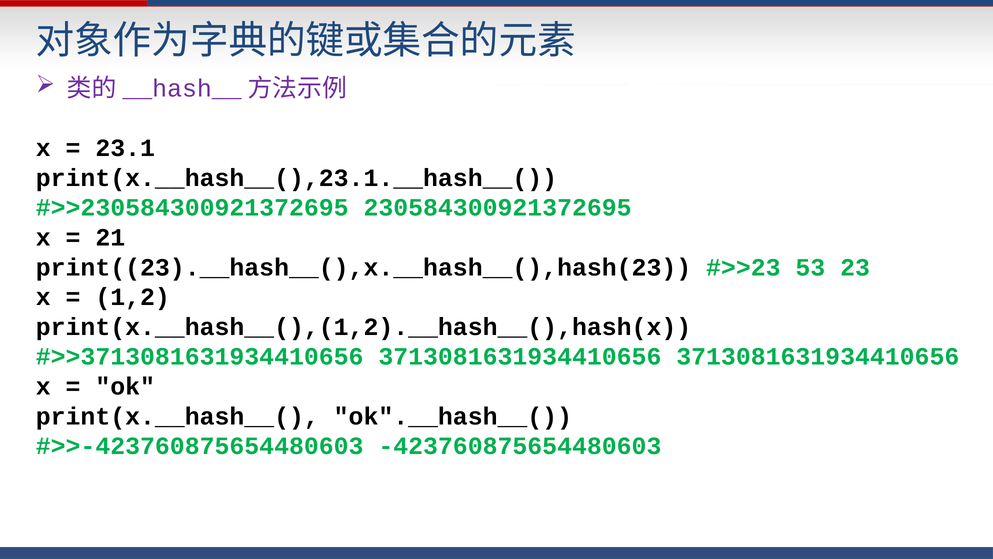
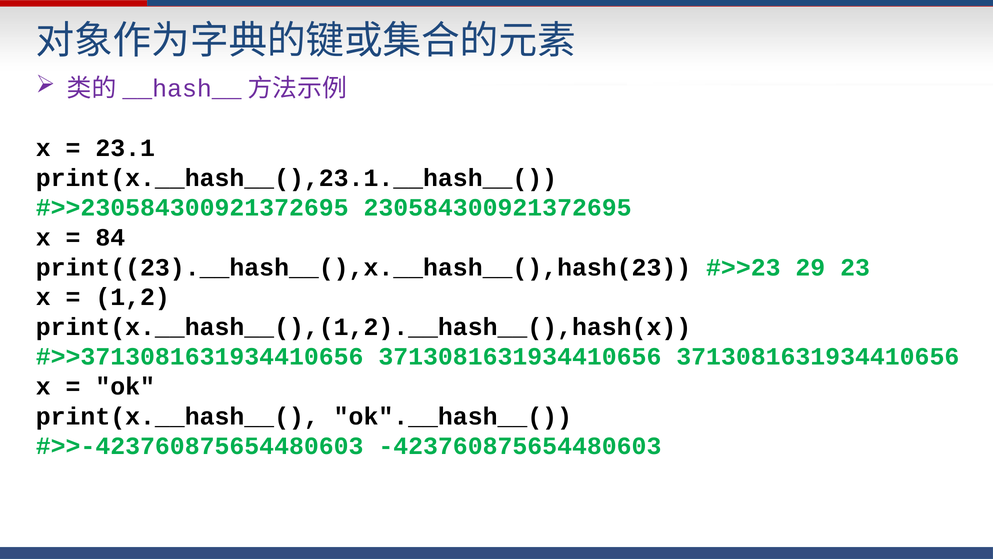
21: 21 -> 84 (110, 237)
53: 53 -> 29 (810, 267)
